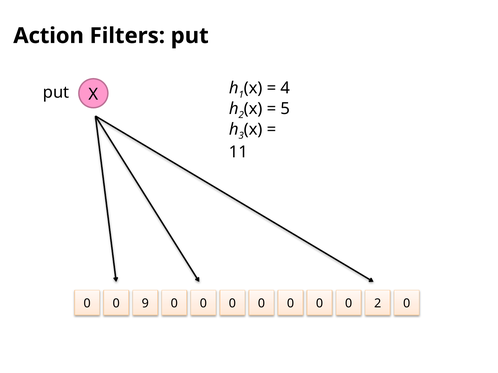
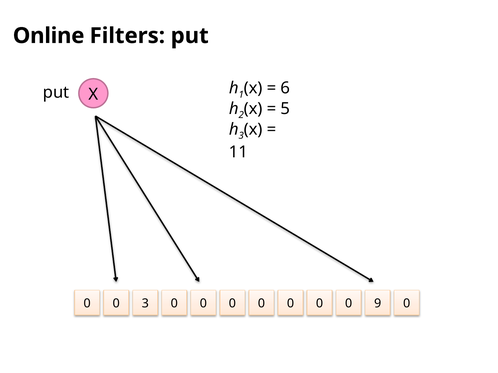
Action: Action -> Online (49, 36)
4: 4 -> 6 (285, 88)
0 9: 9 -> 3 (145, 304)
0 2: 2 -> 9 (378, 304)
